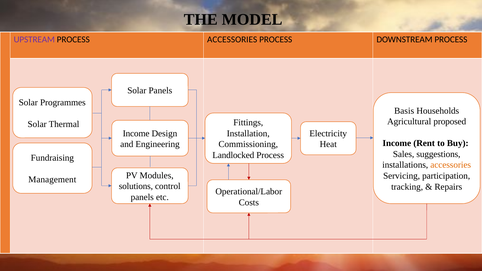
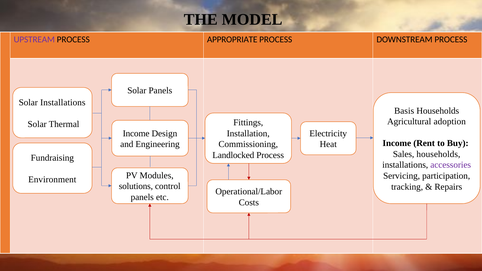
PROCESS ACCESSORIES: ACCESSORIES -> APPROPRIATE (232, 39)
Solar Programmes: Programmes -> Installations (63, 102)
proposed: proposed -> adoption (450, 122)
Sales suggestions: suggestions -> households (438, 154)
accessories colour: orange -> purple (451, 165)
Management: Management -> Environment (52, 180)
